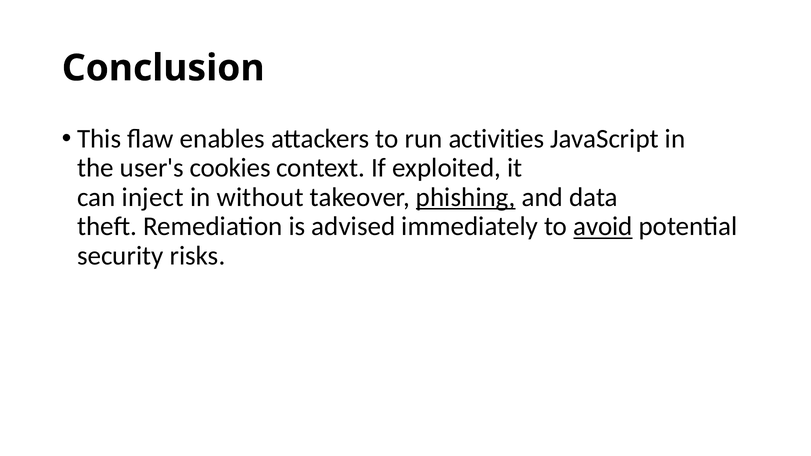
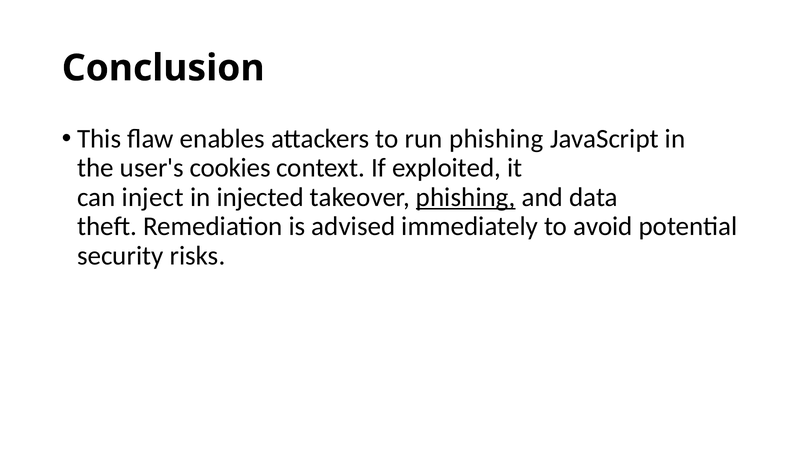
run activities: activities -> phishing (496, 139)
without: without -> injected (260, 197)
avoid underline: present -> none (603, 227)
